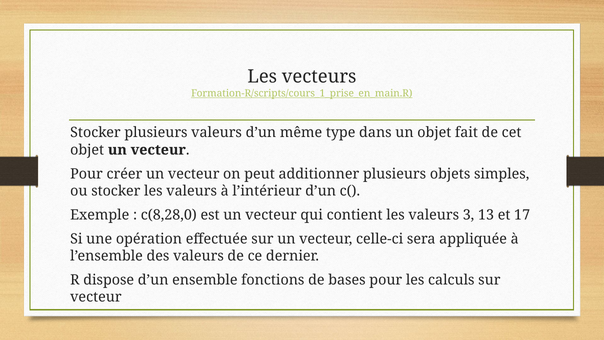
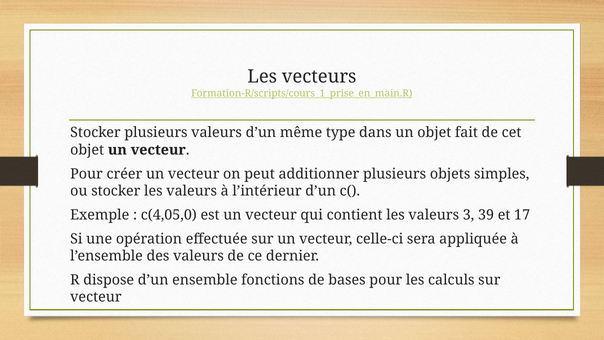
c(8,28,0: c(8,28,0 -> c(4,05,0 (169, 215)
13: 13 -> 39 (486, 215)
